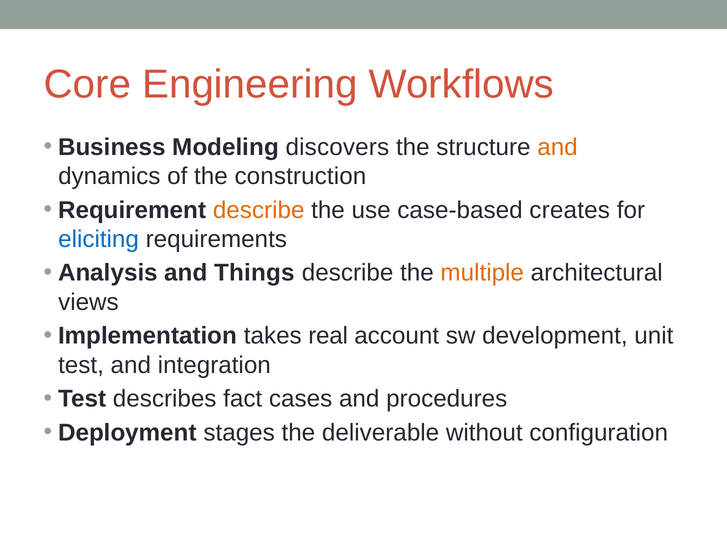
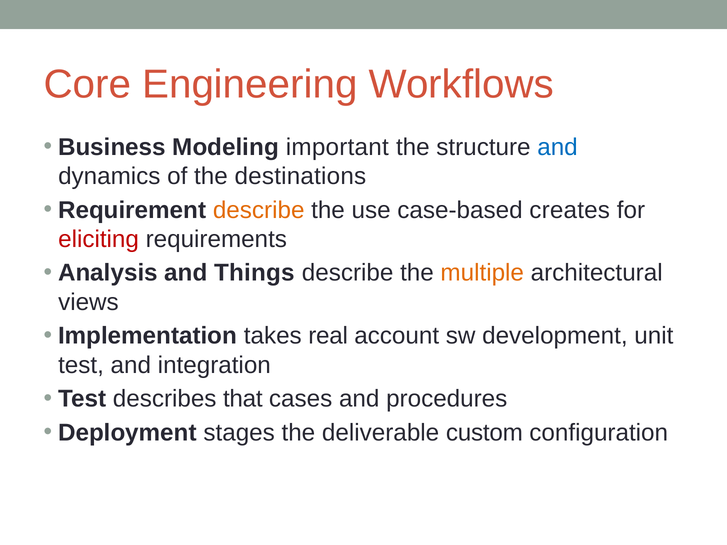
discovers: discovers -> important (337, 147)
and colour: orange -> blue (558, 147)
construction: construction -> destinations (300, 176)
eliciting colour: blue -> red (99, 239)
fact: fact -> that (243, 399)
without: without -> custom (484, 433)
